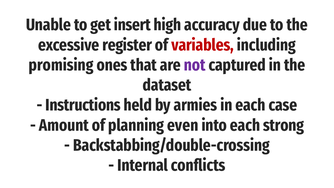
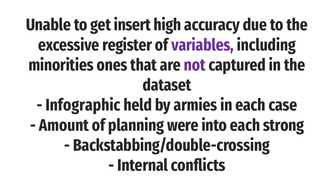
variables colour: red -> purple (203, 45)
promising: promising -> minorities (61, 65)
Instructions: Instructions -> Infographic (83, 105)
even: even -> were (183, 125)
